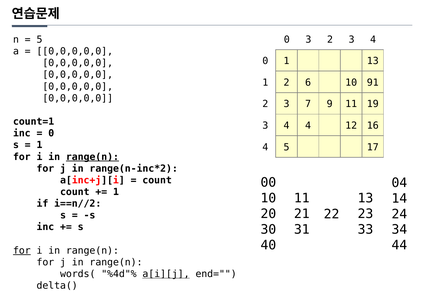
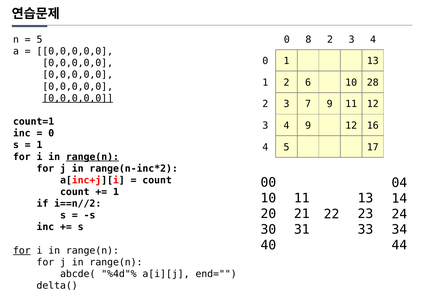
0 3: 3 -> 8 (308, 40)
91: 91 -> 28 (373, 83)
0,0,0,0,0 underline: none -> present (78, 98)
11 19: 19 -> 12 (373, 104)
4 4: 4 -> 9 (308, 126)
words(: words( -> abcde( (78, 274)
a[i][j underline: present -> none (166, 274)
